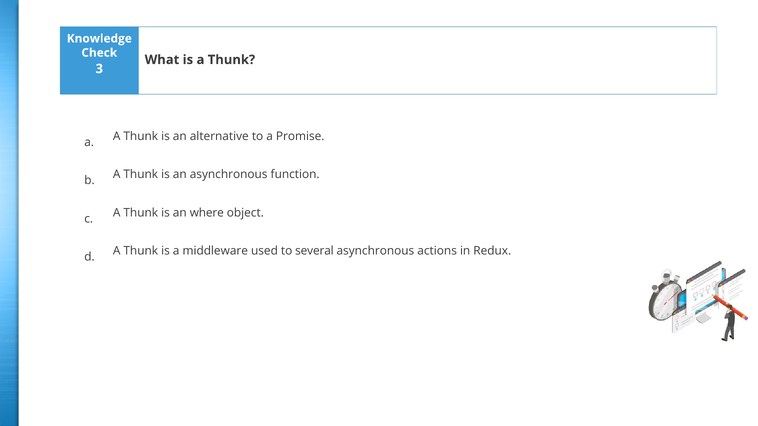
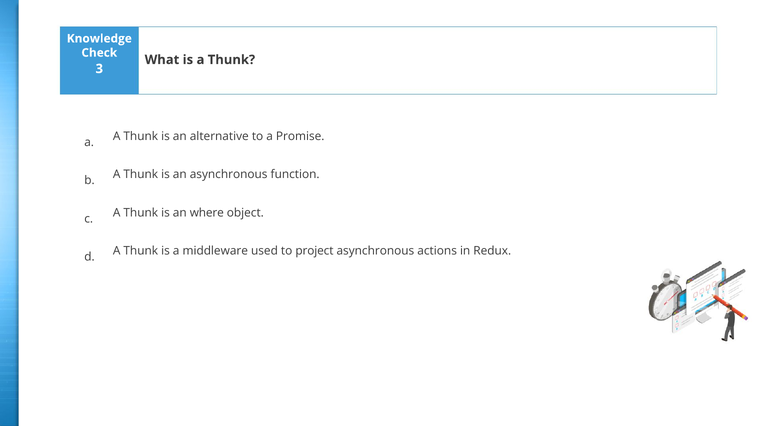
several: several -> project (314, 251)
